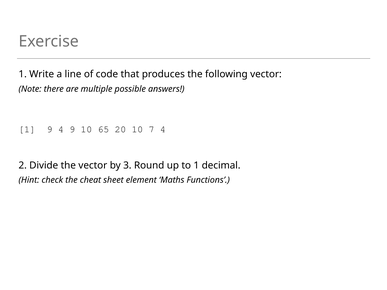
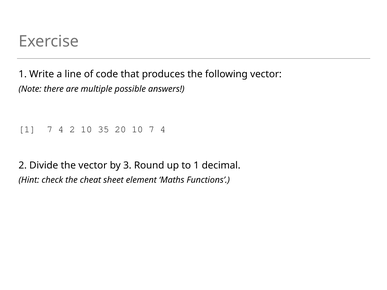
1 9: 9 -> 7 (50, 129)
9: 9 -> 2 (72, 129)
65: 65 -> 35 (103, 129)
